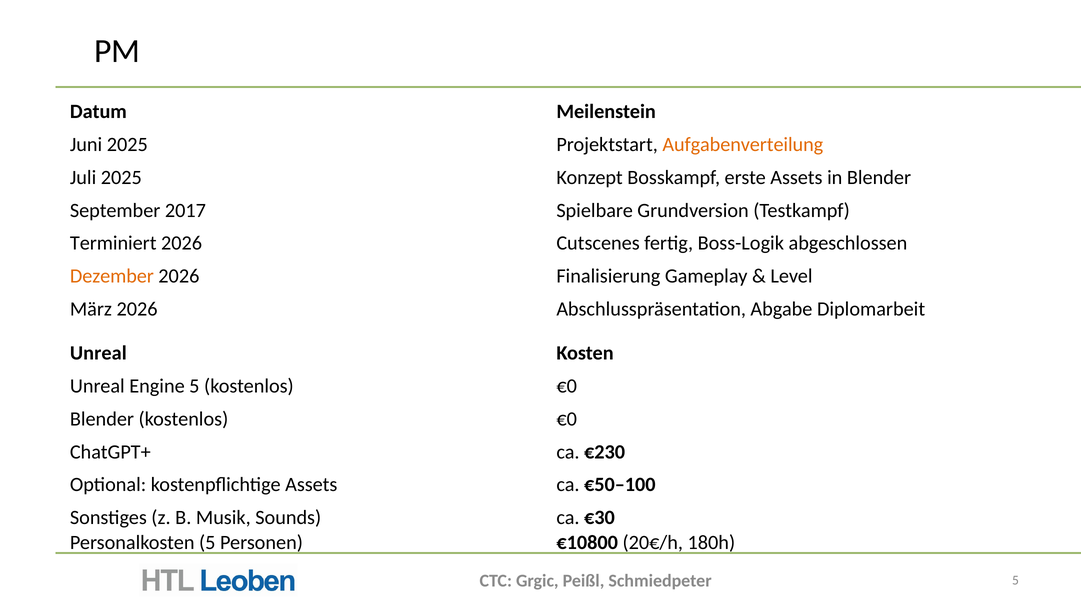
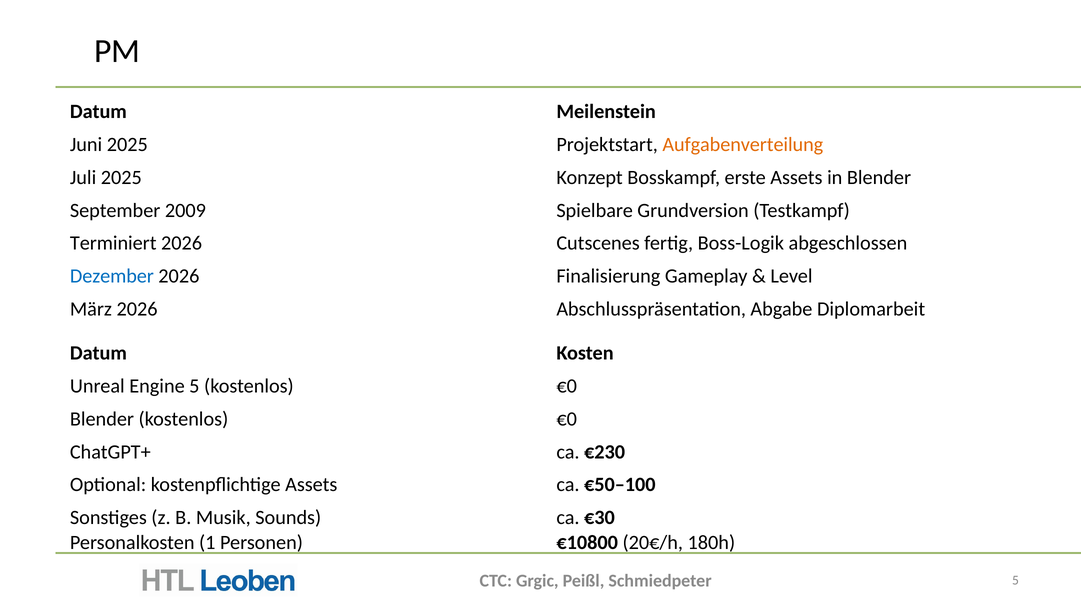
2017: 2017 -> 2009 (185, 210)
Dezember colour: orange -> blue (112, 276)
Unreal: Unreal -> Datum (98, 353)
Personalkosten 5: 5 -> 1 (207, 542)
